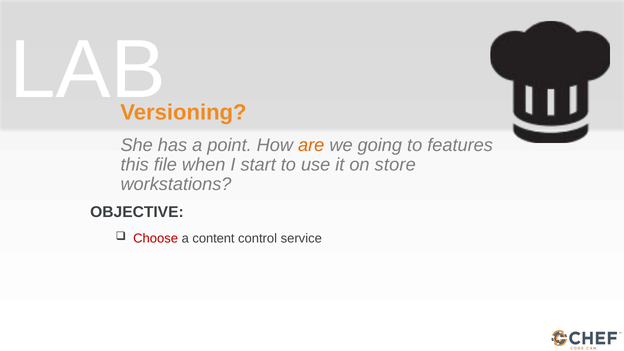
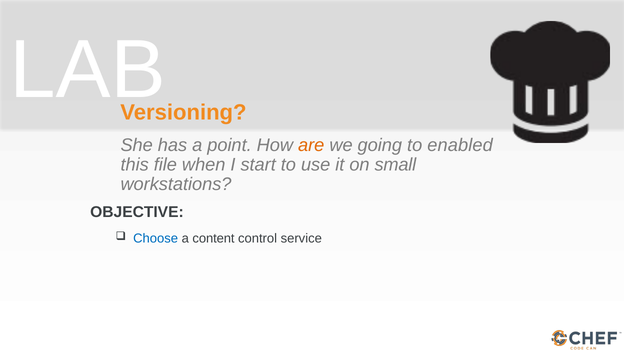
features: features -> enabled (460, 145)
store: store -> small (395, 165)
Choose colour: red -> blue (156, 239)
